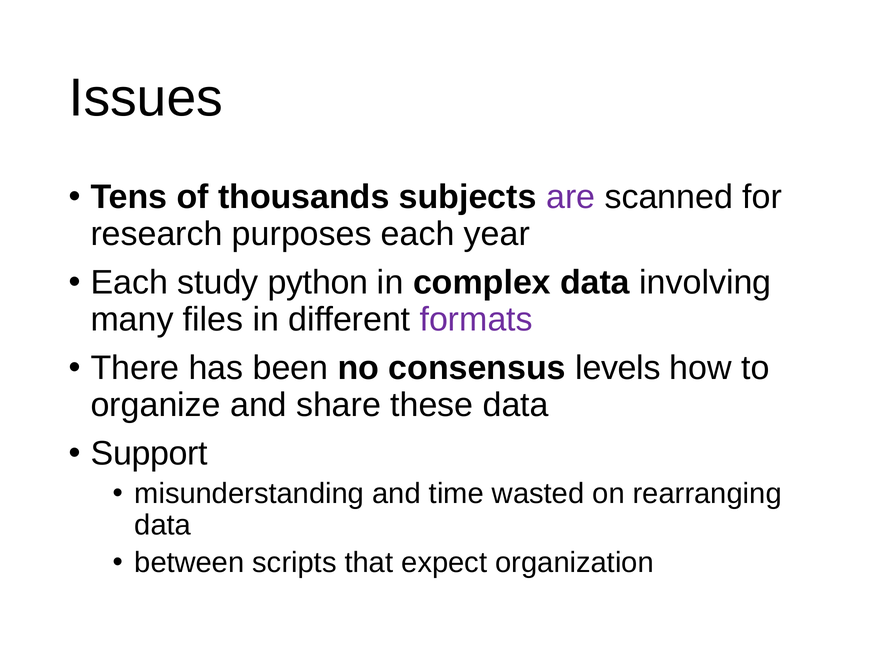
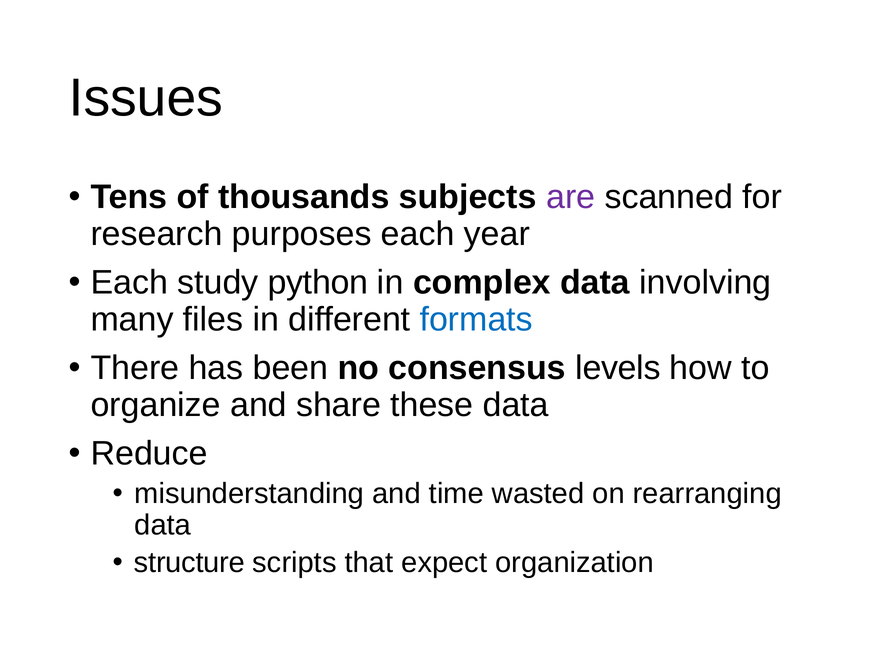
formats colour: purple -> blue (476, 319)
Support: Support -> Reduce (149, 453)
between: between -> structure (189, 562)
